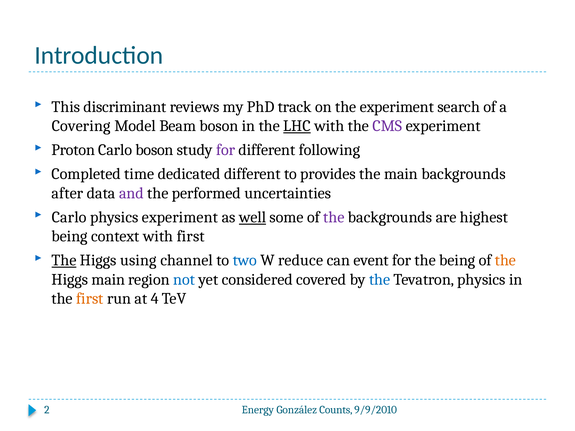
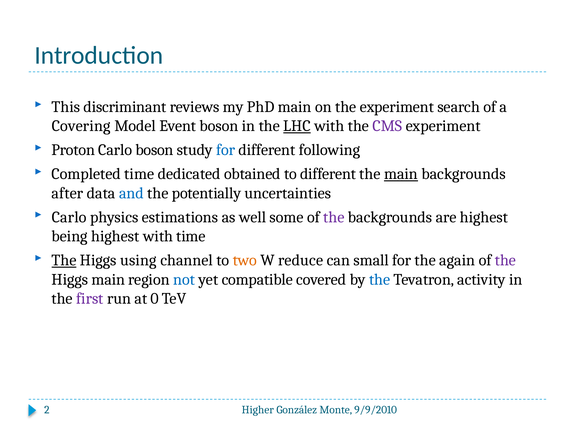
PhD track: track -> main (295, 107)
Beam: Beam -> Event (178, 126)
for colour: purple -> blue (226, 150)
dedicated different: different -> obtained (252, 174)
to provides: provides -> different (328, 174)
main underline: none -> present (401, 174)
and colour: purple -> blue (131, 193)
performed: performed -> potentially (206, 193)
physics experiment: experiment -> estimations (180, 217)
well underline: present -> none (253, 217)
being context: context -> highest (115, 236)
with first: first -> time (191, 236)
two colour: blue -> orange (245, 260)
event: event -> small (371, 260)
the being: being -> again (457, 260)
the colour: orange -> purple (505, 260)
considered: considered -> compatible (257, 280)
Tevatron physics: physics -> activity (481, 280)
first colour: orange -> purple (90, 299)
4: 4 -> 0 (155, 299)
Energy: Energy -> Higher (258, 410)
Counts: Counts -> Monte (336, 410)
